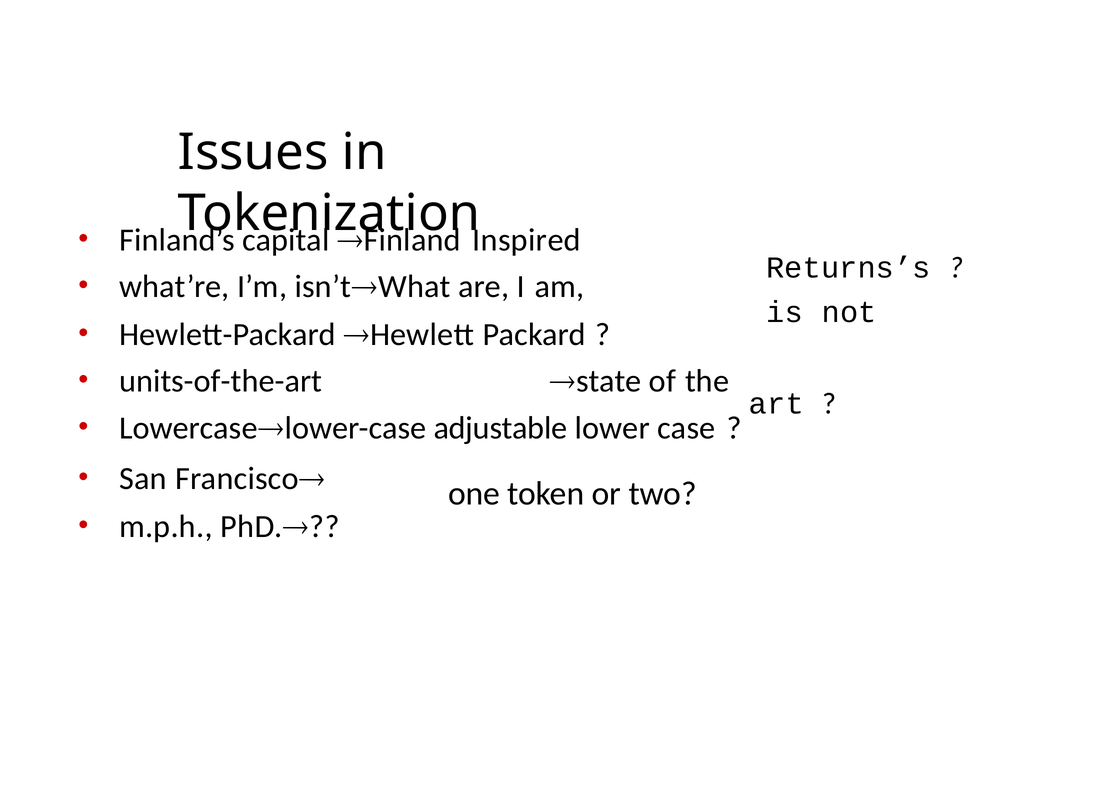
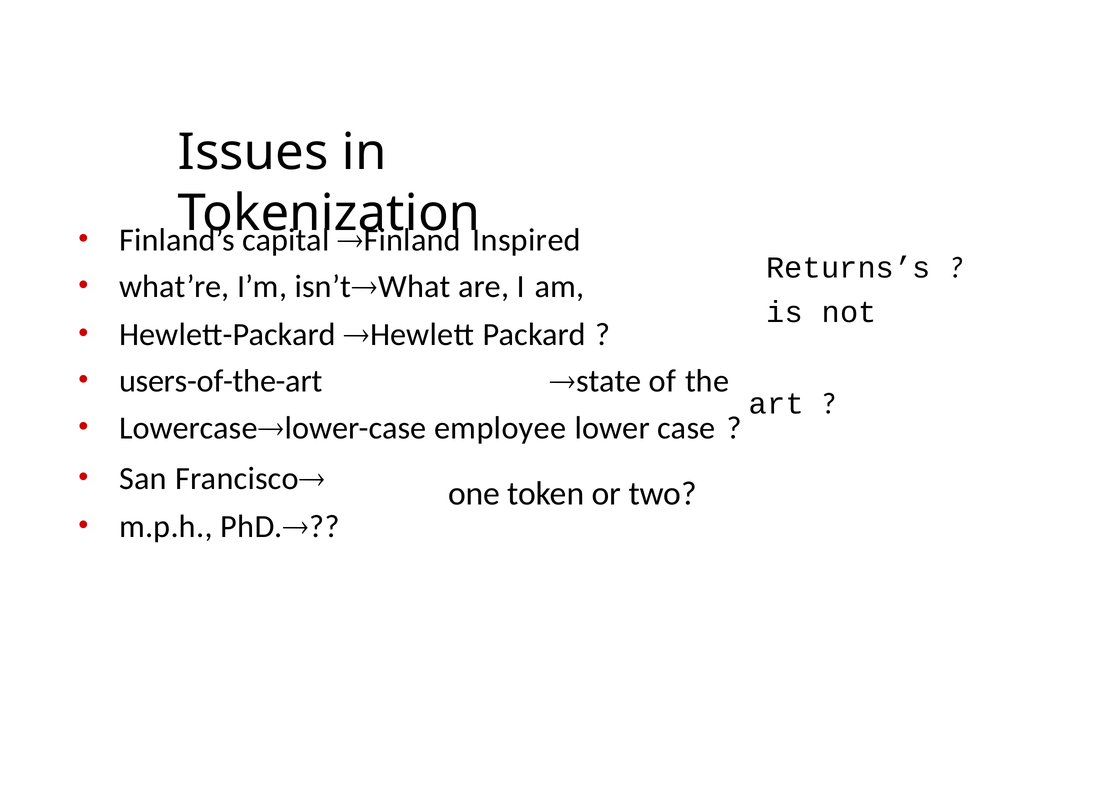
units-of-the-art: units-of-the-art -> users-of-the-art (221, 381)
adjustable: adjustable -> employee (500, 428)
